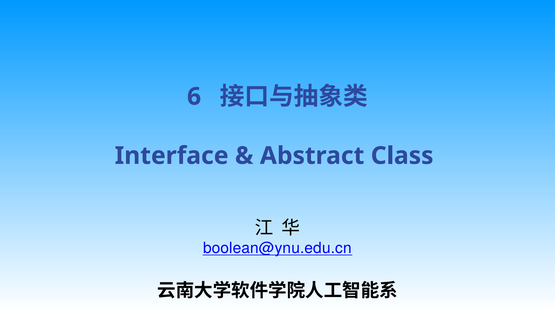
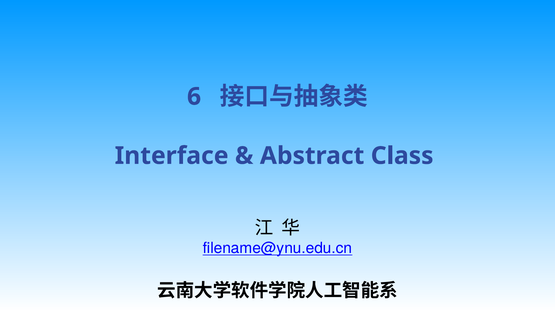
boolean@ynu.edu.cn: boolean@ynu.edu.cn -> filename@ynu.edu.cn (277, 248)
